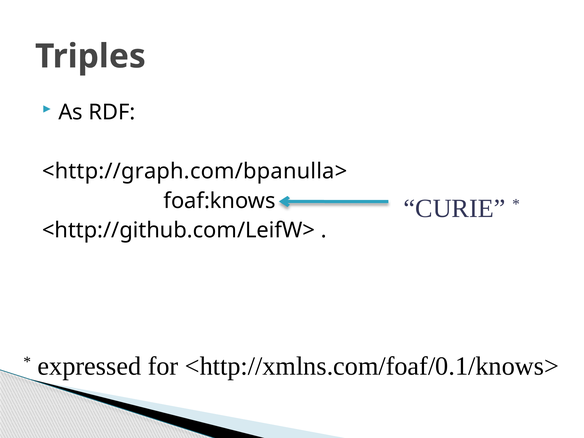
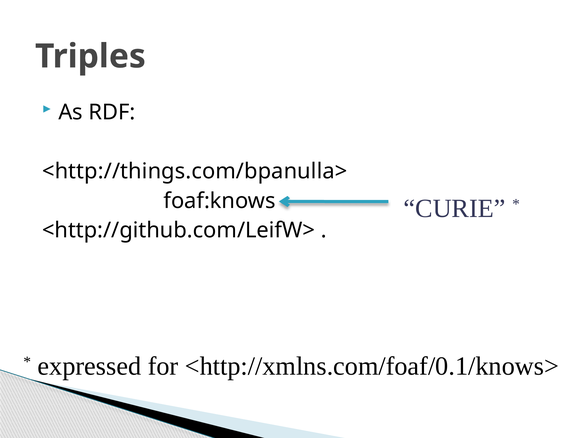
<http://graph.com/bpanulla>: <http://graph.com/bpanulla> -> <http://things.com/bpanulla> (195, 171)
